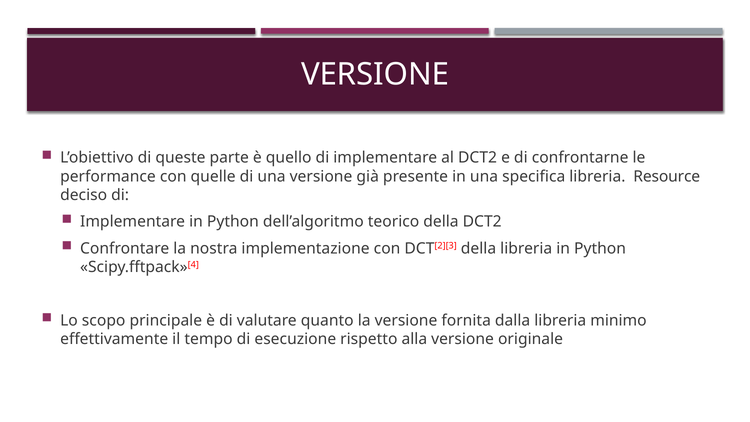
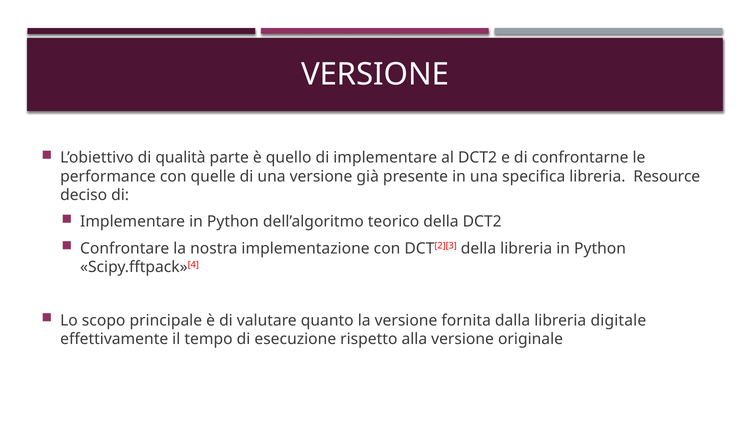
queste: queste -> qualità (180, 158)
minimo: minimo -> digitale (618, 320)
